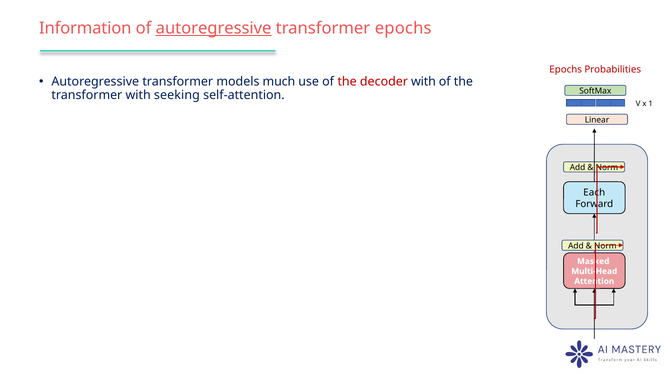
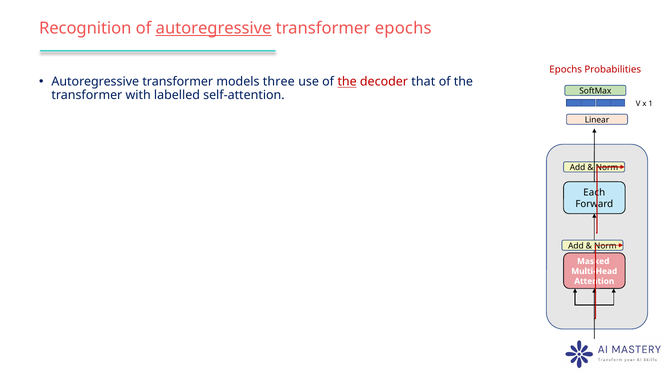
Information: Information -> Recognition (85, 28)
much: much -> three (279, 82)
the underline: none -> present (347, 82)
decoder with: with -> that (423, 82)
seeking: seeking -> labelled (177, 95)
